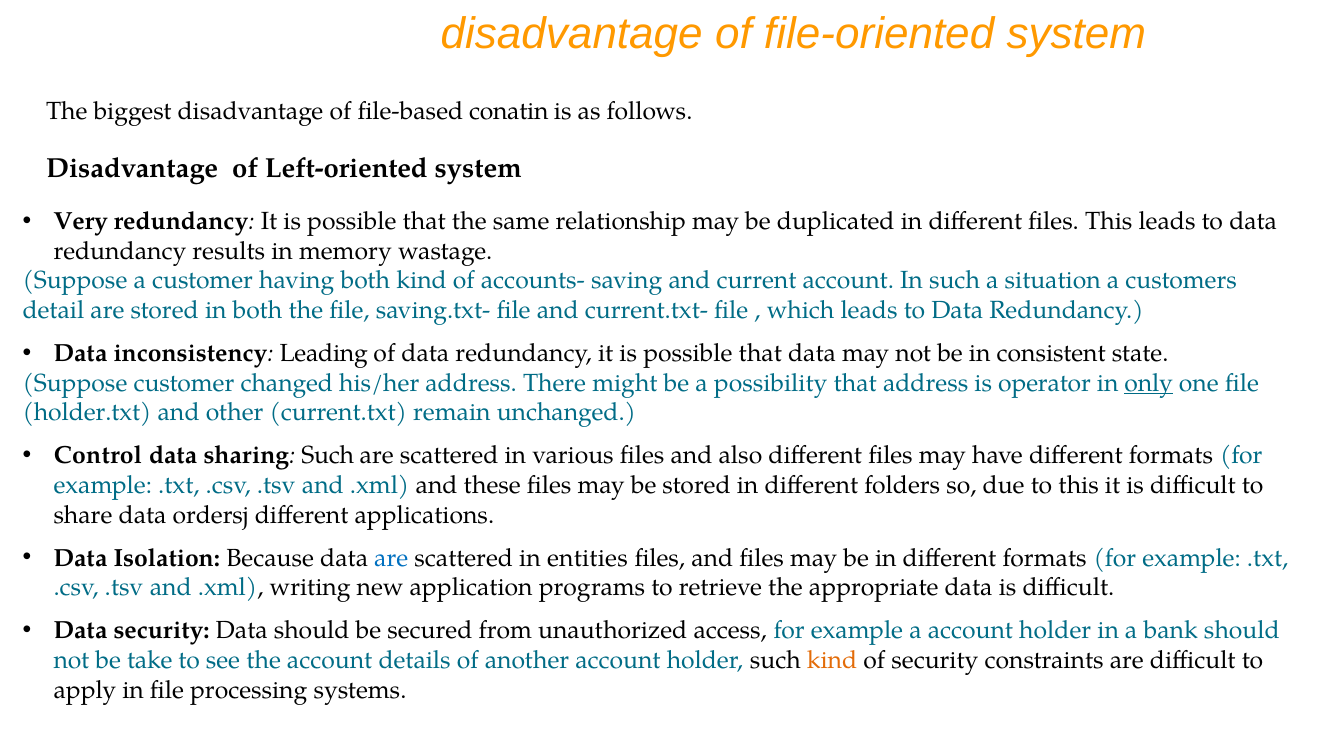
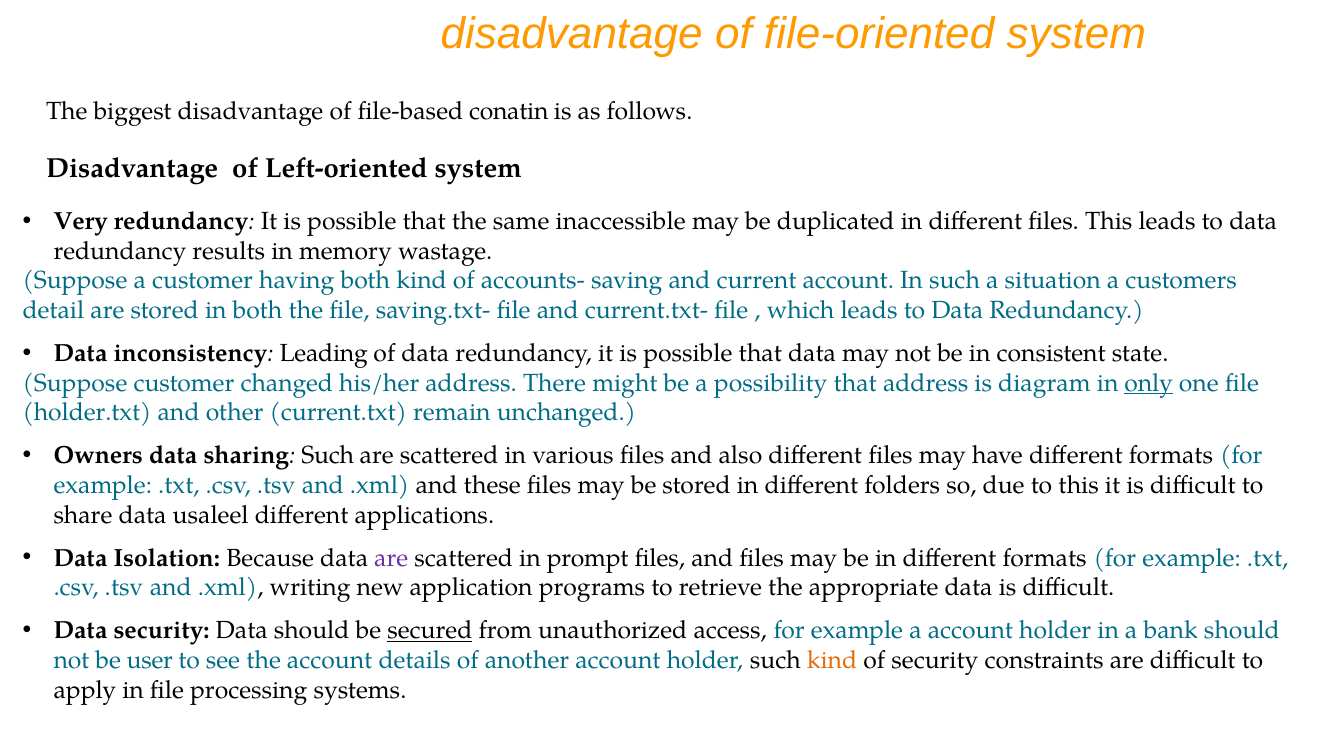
relationship: relationship -> inaccessible (621, 221)
operator: operator -> diagram (1044, 383)
Control: Control -> Owners (98, 456)
ordersj: ordersj -> usaleel (211, 515)
are colour: blue -> purple (391, 558)
entities: entities -> prompt (588, 558)
secured underline: none -> present (430, 631)
take: take -> user (150, 660)
